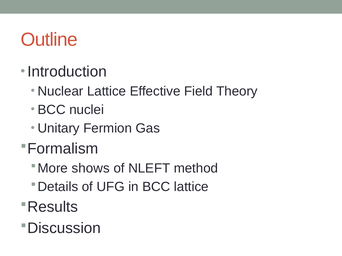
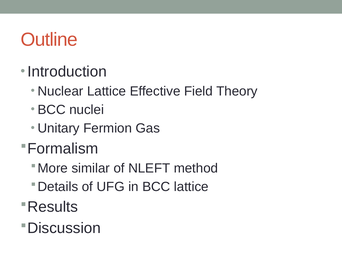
shows: shows -> similar (91, 168)
